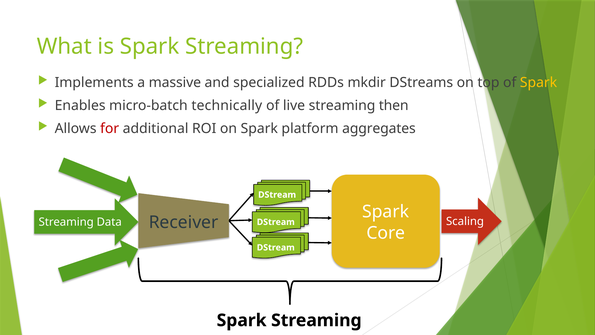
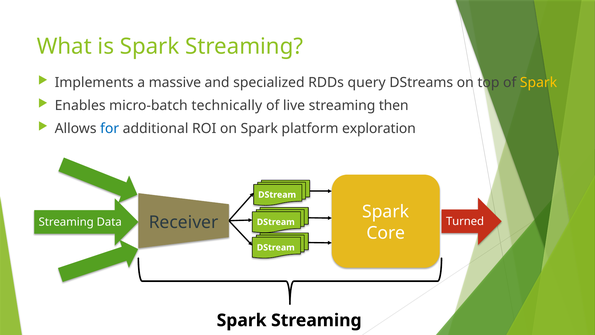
mkdir: mkdir -> query (367, 82)
for colour: red -> blue (110, 128)
aggregates: aggregates -> exploration (379, 128)
Scaling: Scaling -> Turned (465, 221)
